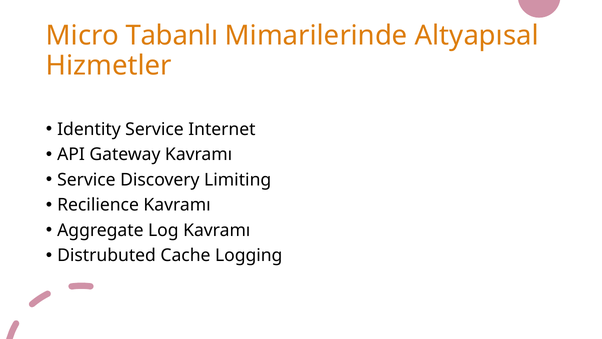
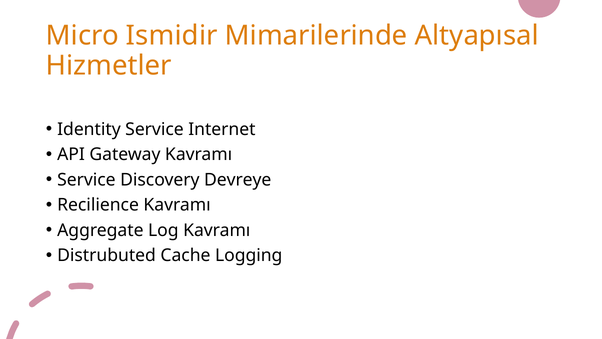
Tabanlı: Tabanlı -> Ismidir (172, 36)
Limiting: Limiting -> Devreye (238, 180)
